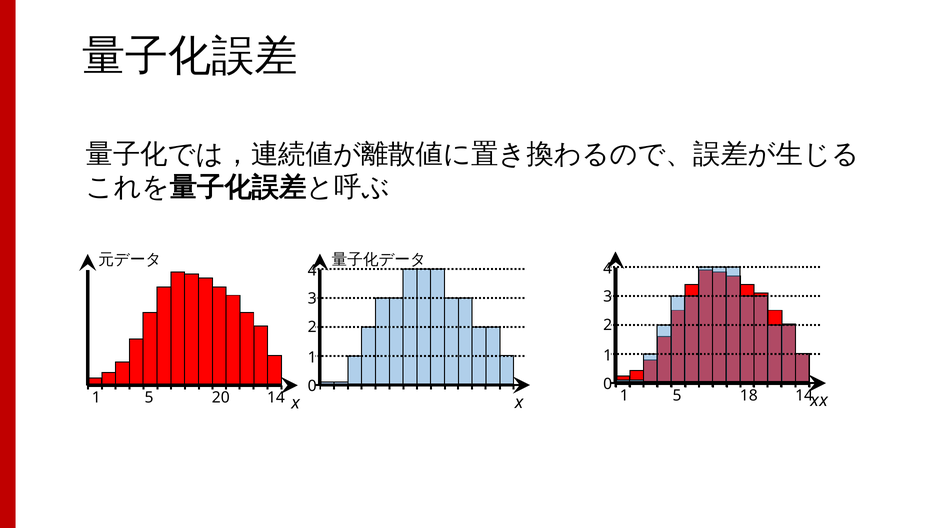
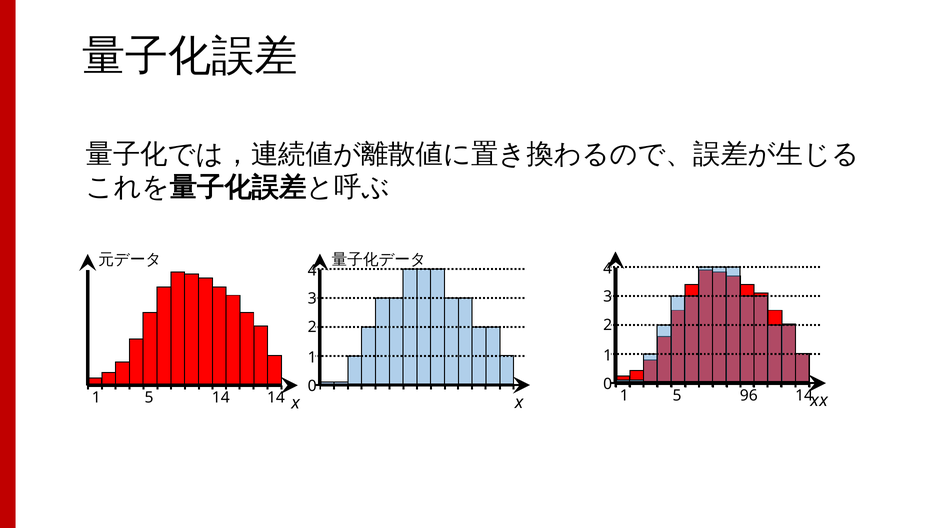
18: 18 -> 96 (749, 396)
1 20: 20 -> 14 (221, 398)
